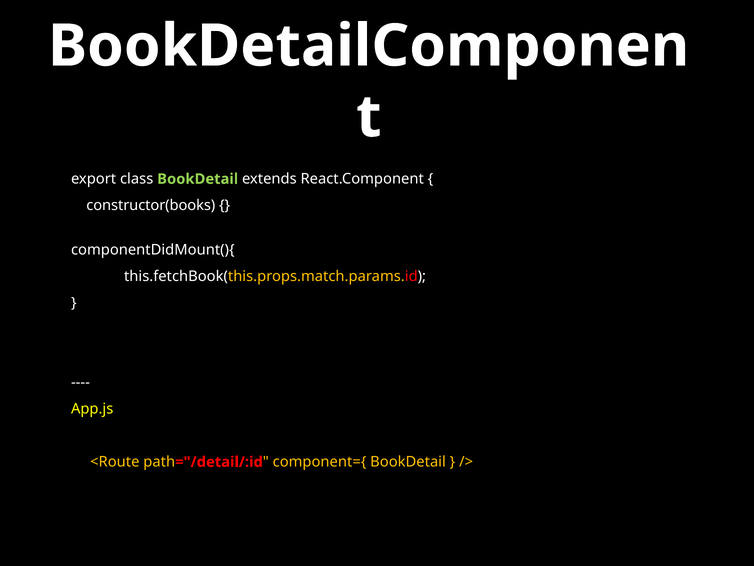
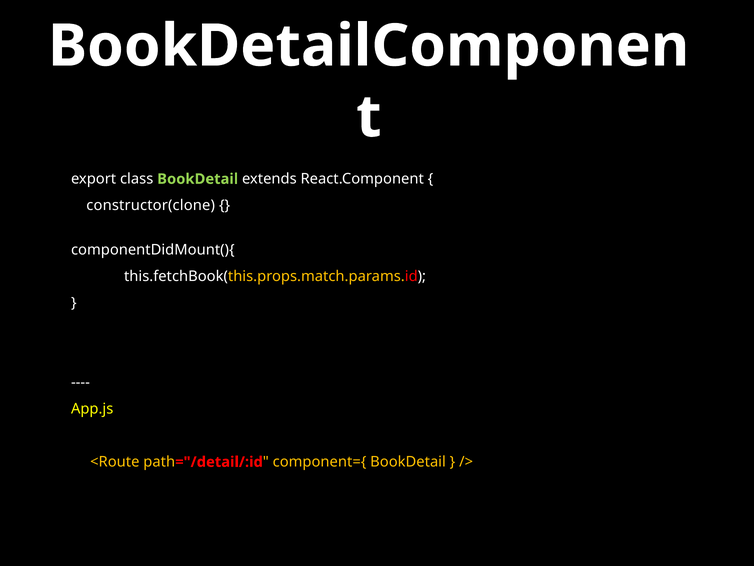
constructor(books: constructor(books -> constructor(clone (151, 205)
